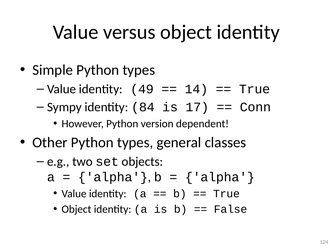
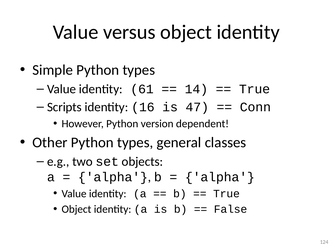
49: 49 -> 61 (142, 89)
Sympy: Sympy -> Scripts (64, 107)
84: 84 -> 16 (143, 107)
17: 17 -> 47 (197, 107)
